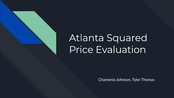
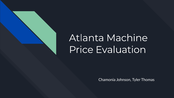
Squared: Squared -> Machine (127, 38)
